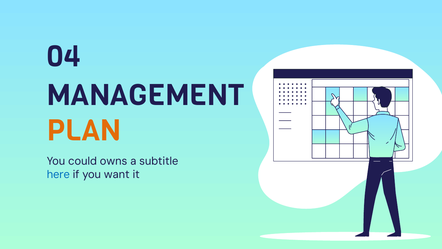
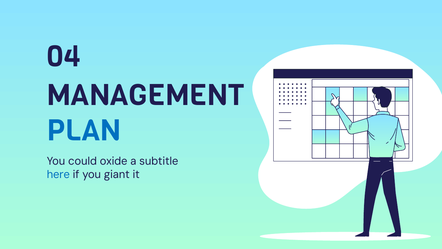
PLAN colour: orange -> blue (84, 131)
owns: owns -> oxide (114, 161)
want: want -> giant (117, 174)
